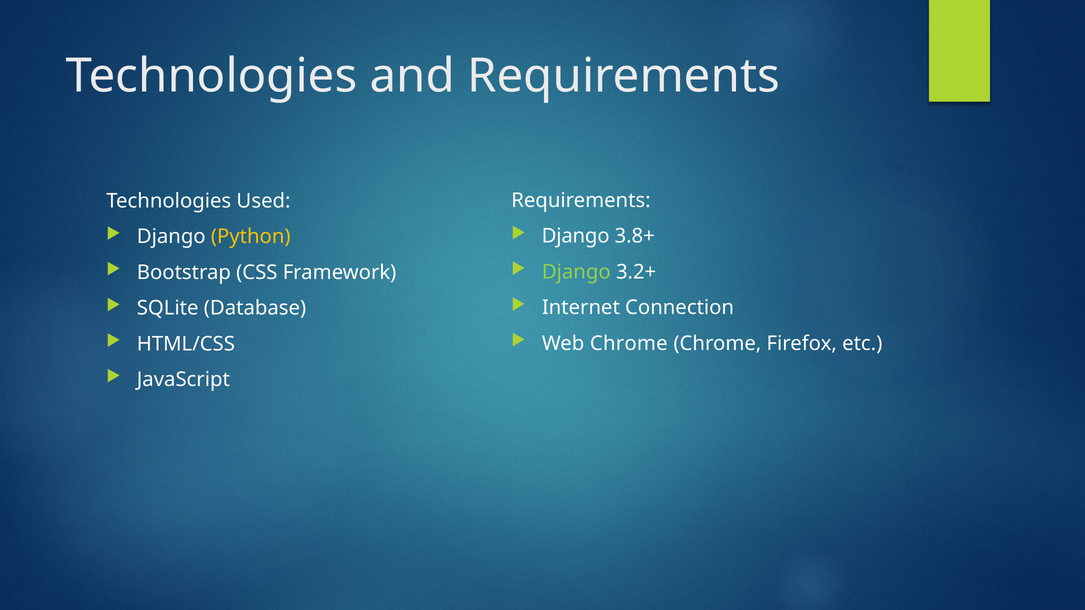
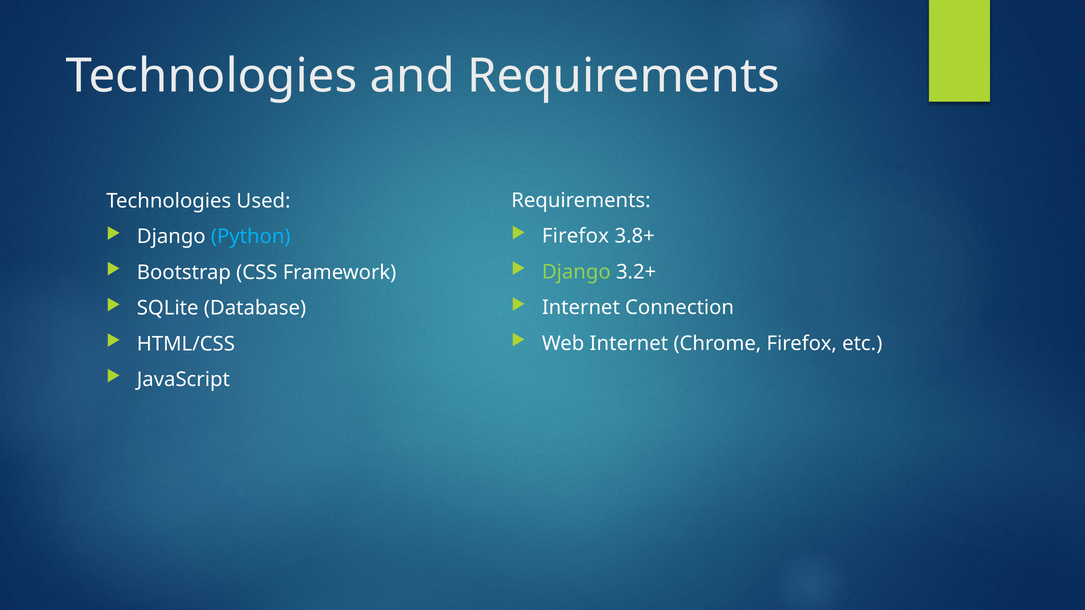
Django: Django -> Firefox (575, 236)
Python colour: yellow -> light blue (251, 237)
Web Chrome: Chrome -> Internet (629, 344)
